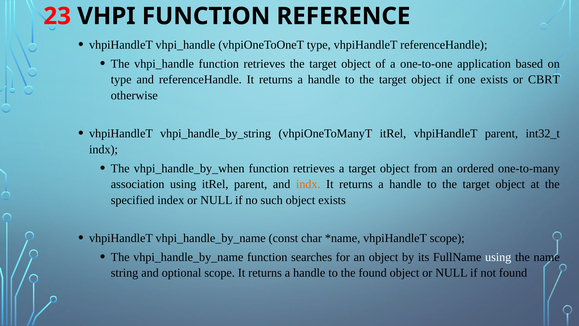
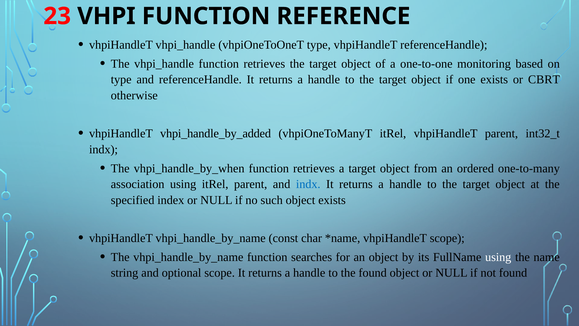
application: application -> monitoring (484, 64)
vhpi_handle_by_string: vhpi_handle_by_string -> vhpi_handle_by_added (216, 133)
indx colour: orange -> blue (308, 184)
